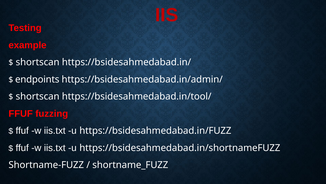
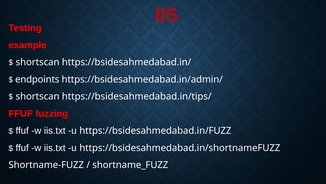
https://bsidesahmedabad.in/tool/: https://bsidesahmedabad.in/tool/ -> https://bsidesahmedabad.in/tips/ (137, 96)
